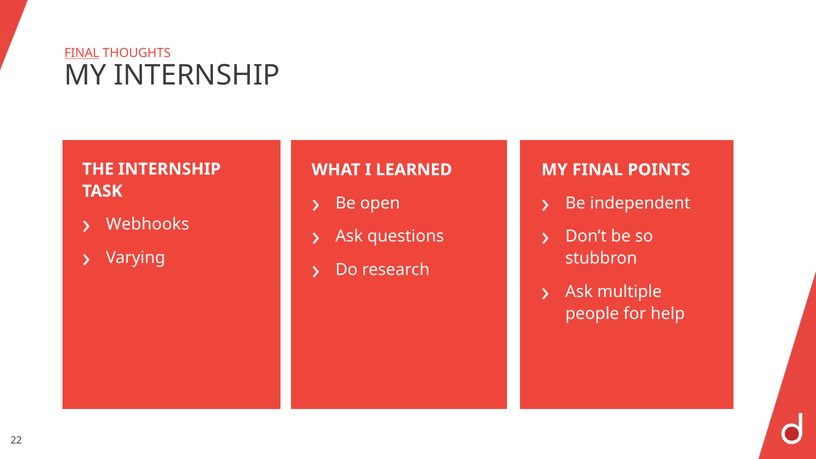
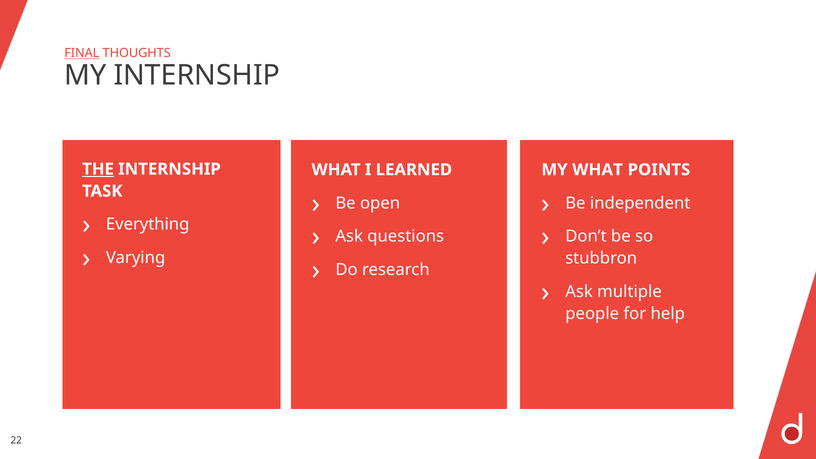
THE underline: none -> present (98, 169)
MY FINAL: FINAL -> WHAT (598, 170)
Webhooks: Webhooks -> Everything (148, 224)
